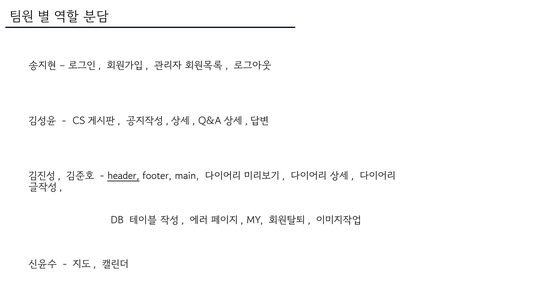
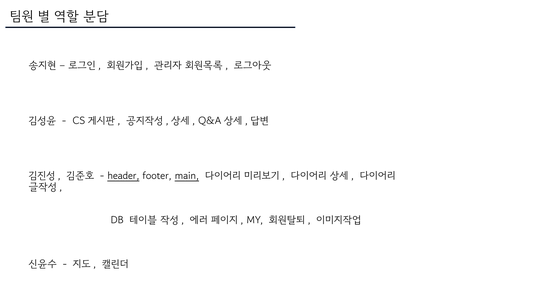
main underline: none -> present (187, 177)
